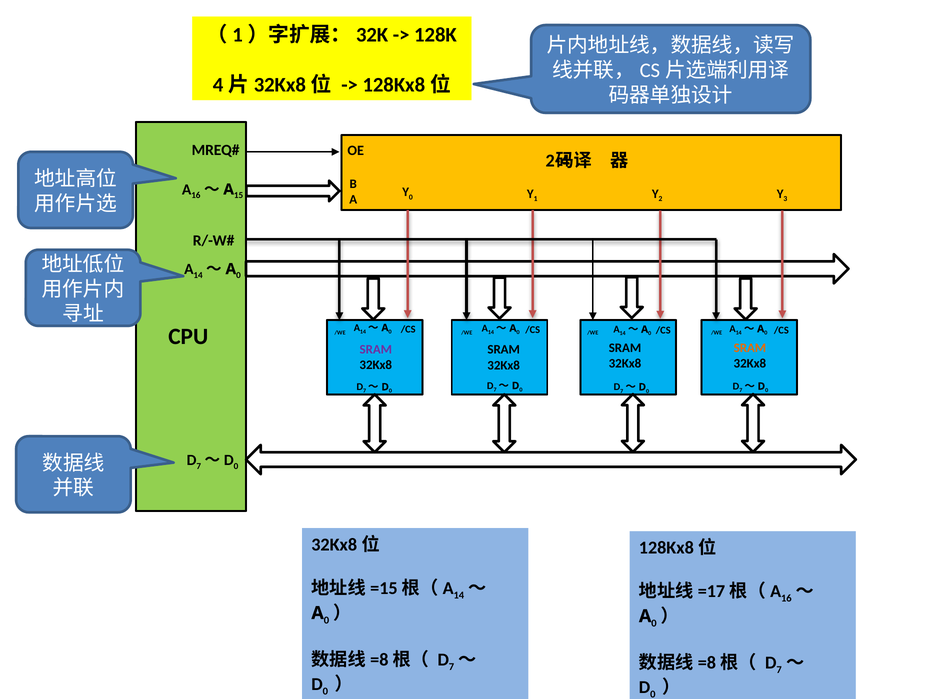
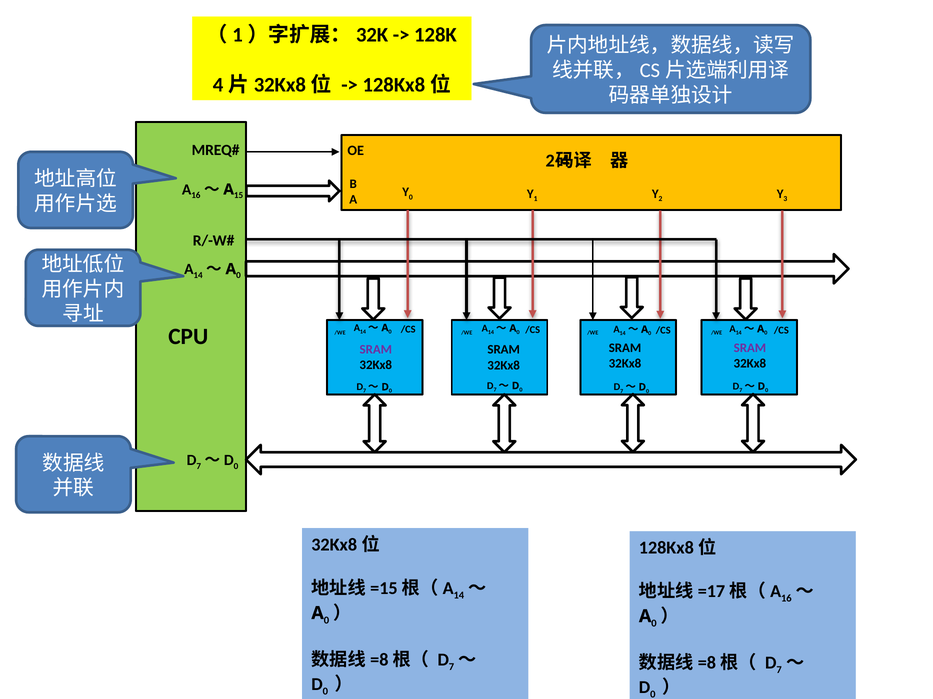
SRAM colour: orange -> purple (750, 348)
